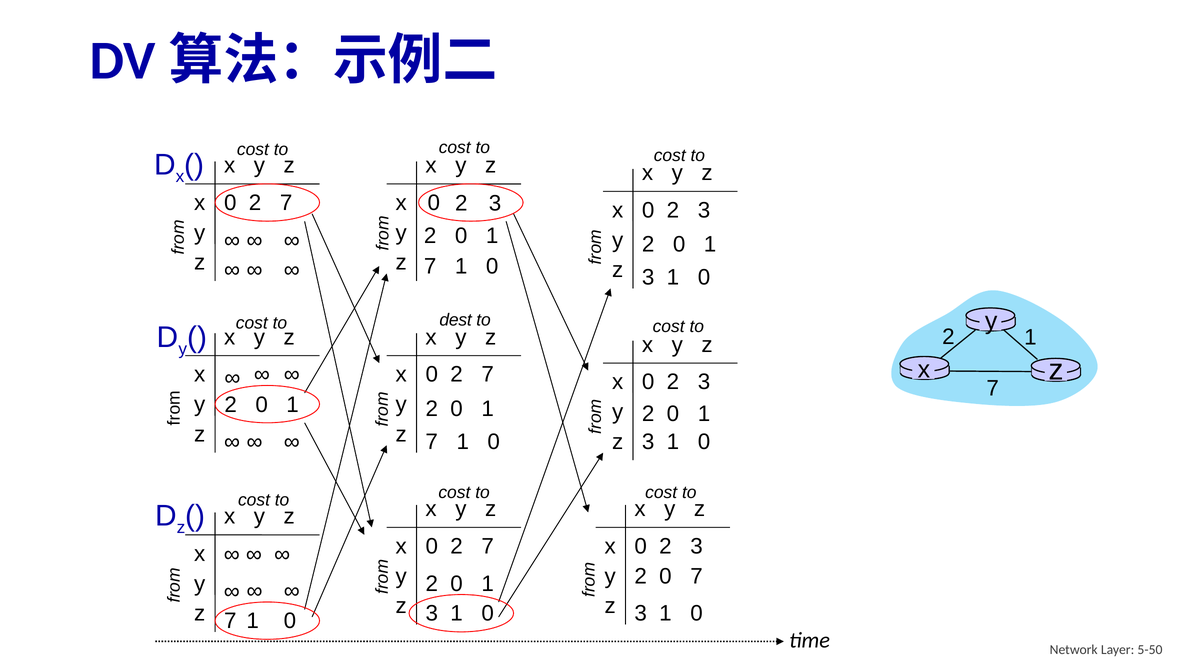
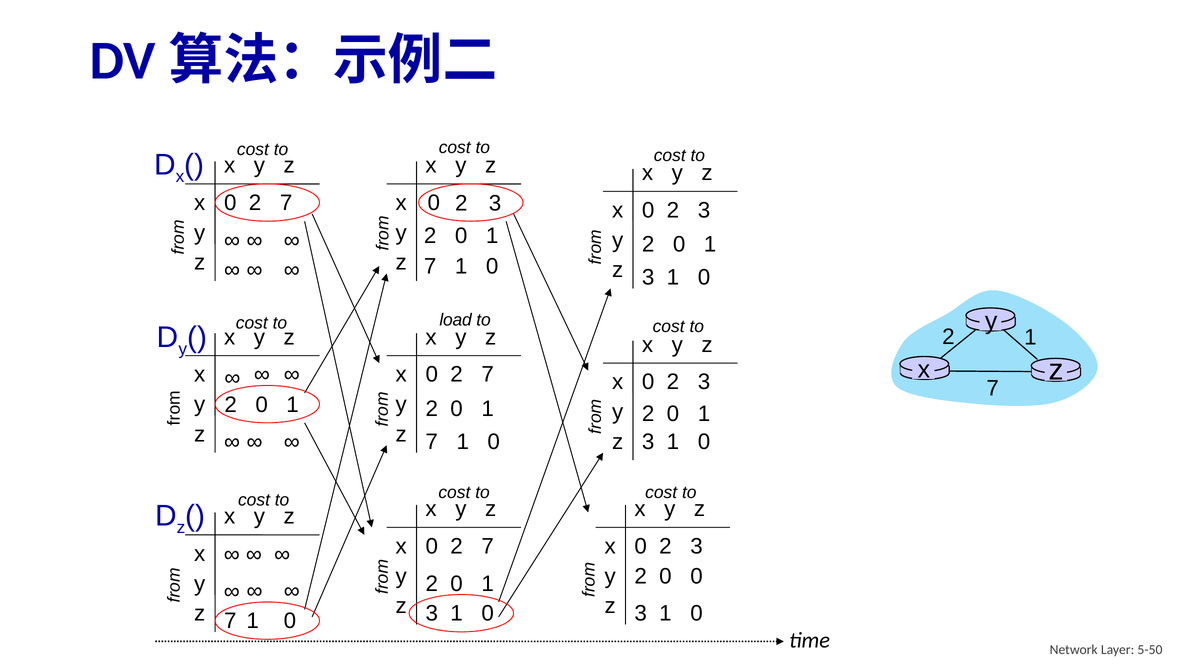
dest: dest -> load (456, 320)
0 7: 7 -> 0 (697, 576)
